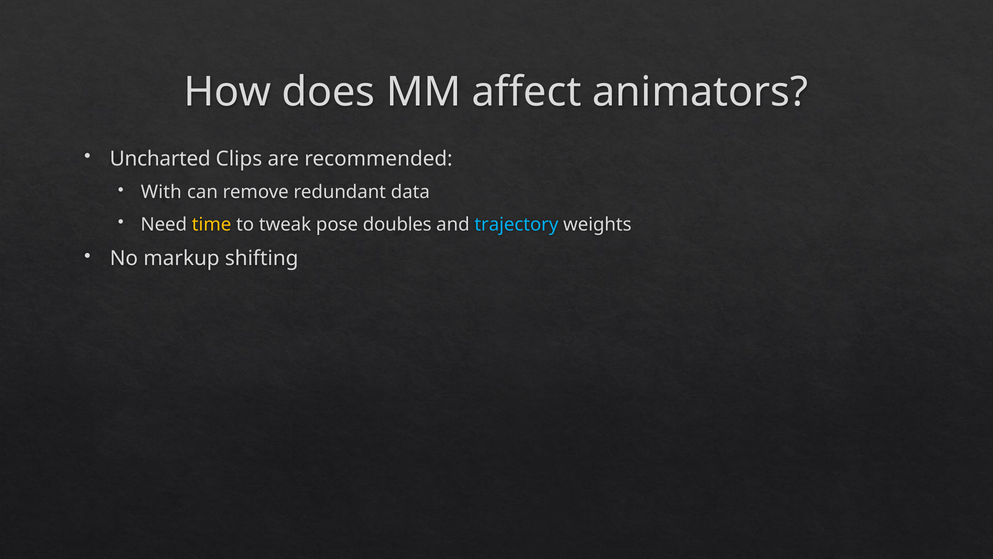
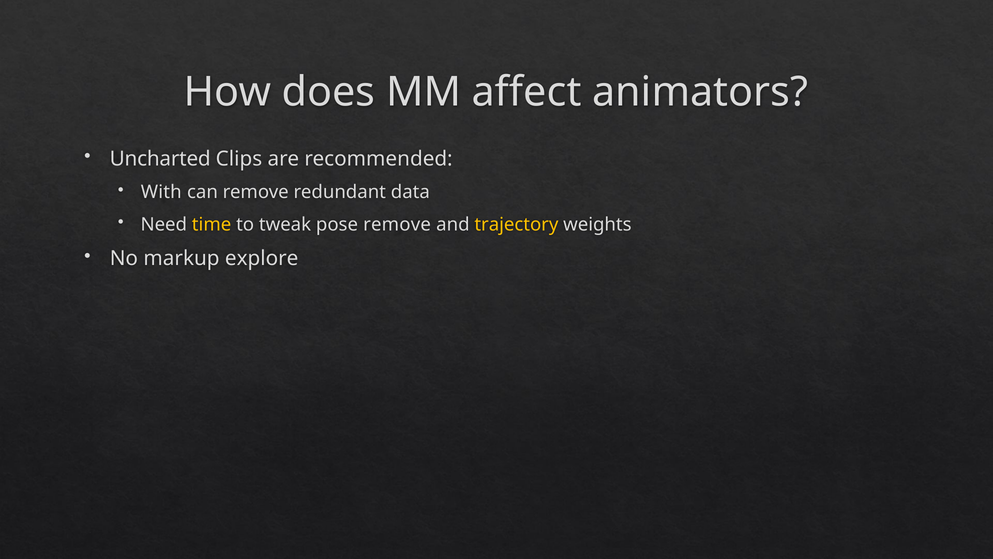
pose doubles: doubles -> remove (397, 224)
trajectory colour: light blue -> yellow (516, 224)
shifting: shifting -> explore (262, 258)
